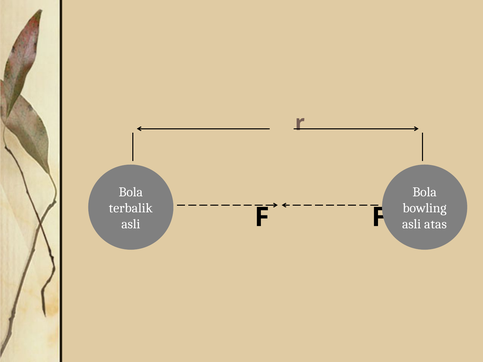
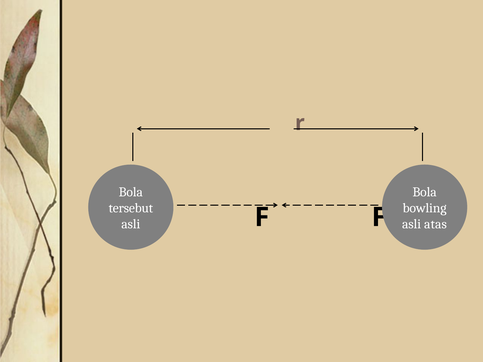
terbalik: terbalik -> tersebut (131, 208)
